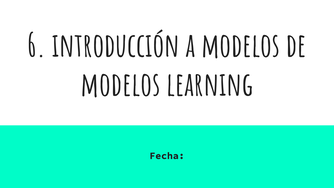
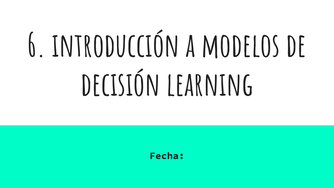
modelos: modelos -> decisión (121, 85)
